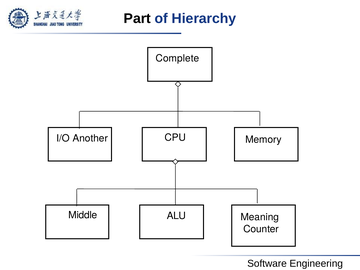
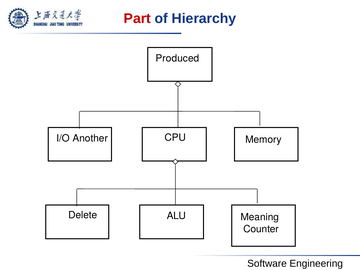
Part colour: black -> red (137, 19)
Complete: Complete -> Produced (177, 58)
Middle: Middle -> Delete (83, 215)
